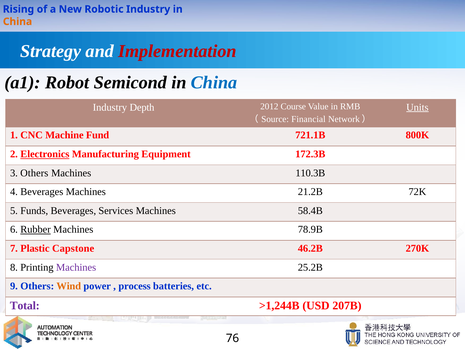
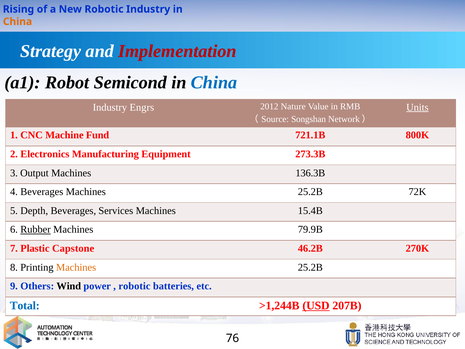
Depth: Depth -> Engrs (142, 107)
Course: Course -> Nature (293, 107)
Financial: Financial -> Songshan (309, 119)
Electronics underline: present -> none (45, 154)
172.3B: 172.3B -> 273.3B (310, 154)
3 Others: Others -> Output (34, 173)
110.3B: 110.3B -> 136.3B (310, 173)
21.2B: 21.2B -> 25.2B (310, 192)
Funds: Funds -> Depth (34, 211)
58.4B: 58.4B -> 15.4B (310, 211)
78.9B: 78.9B -> 79.9B (310, 229)
Machines colour: purple -> orange (76, 267)
Wind colour: orange -> black (69, 286)
process: process -> robotic (134, 286)
Total colour: purple -> blue (25, 306)
USD underline: none -> present (316, 306)
